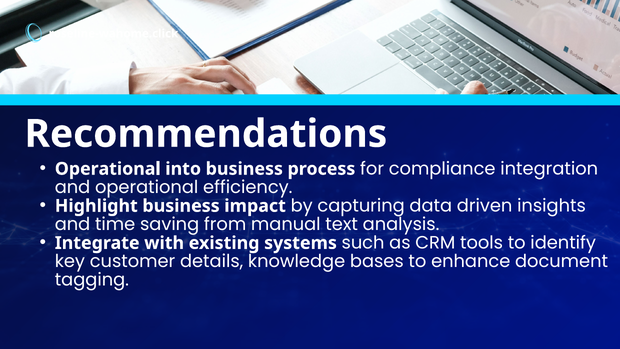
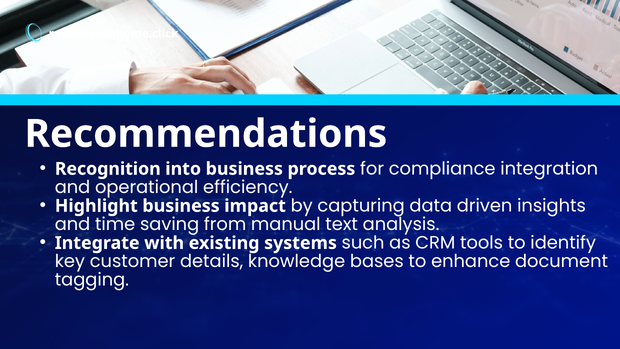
Operational: Operational -> Recognition (108, 169)
